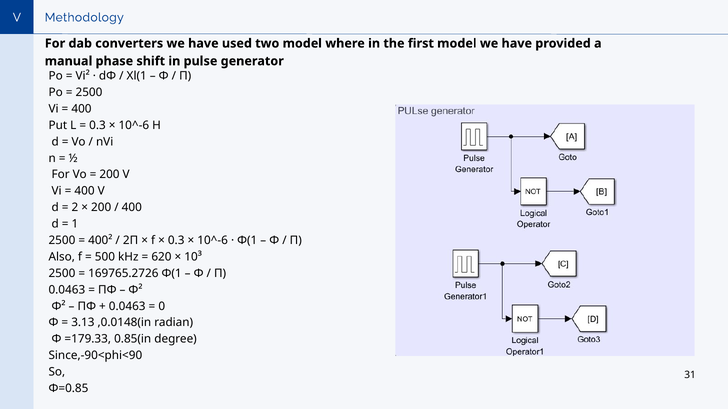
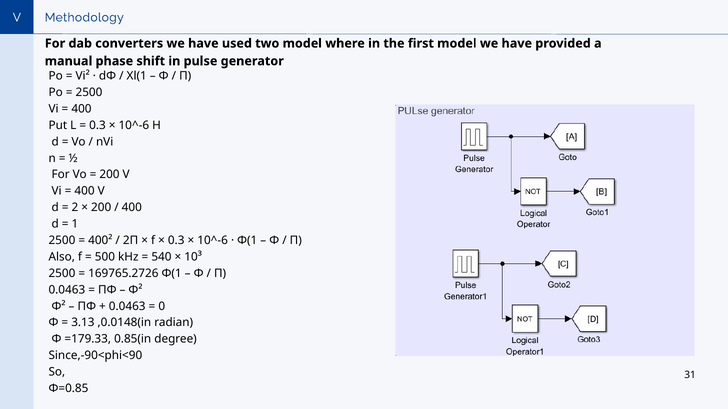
620: 620 -> 540 (161, 257)
